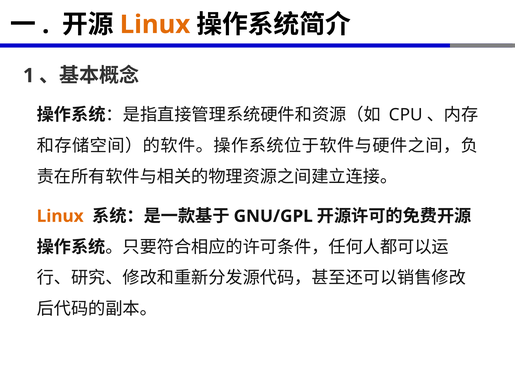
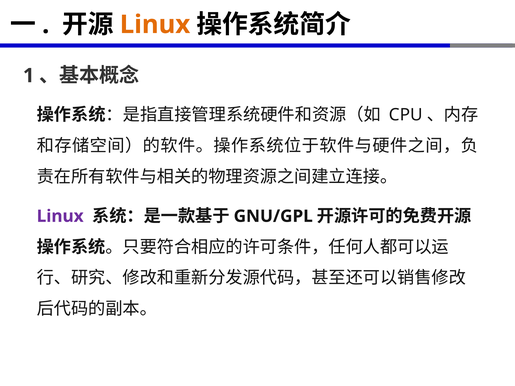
Linux colour: orange -> purple (60, 216)
